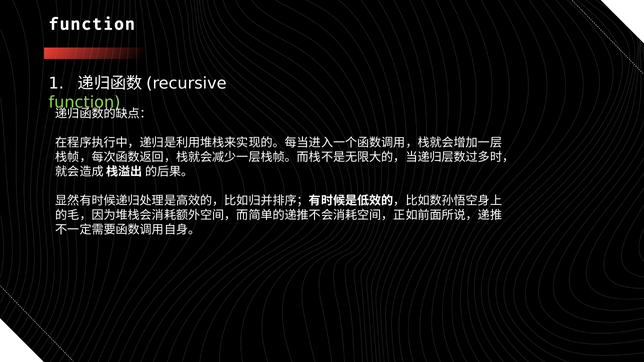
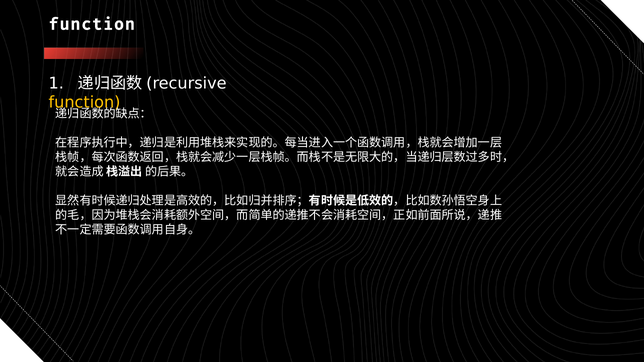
function colour: light green -> yellow (85, 103)
